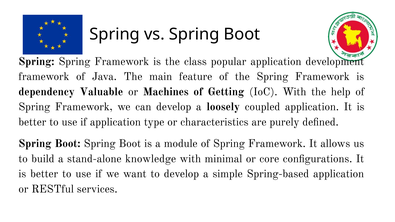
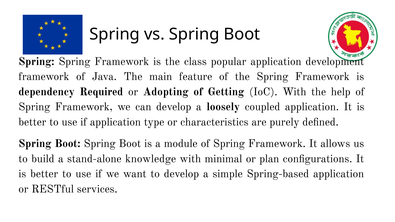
Valuable: Valuable -> Required (101, 92)
Machines: Machines -> Adopting (166, 92)
core: core -> plan (269, 159)
